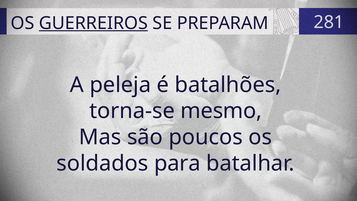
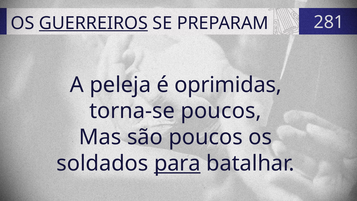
batalhões: batalhões -> oprimidas (228, 85)
torna-se mesmo: mesmo -> poucos (221, 111)
para underline: none -> present (177, 163)
